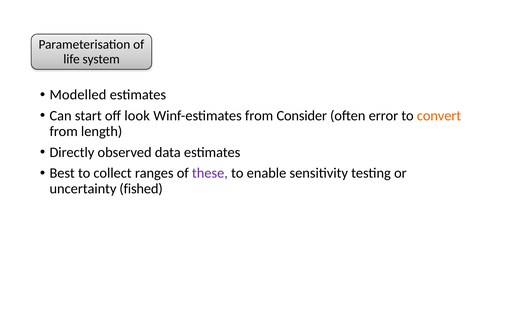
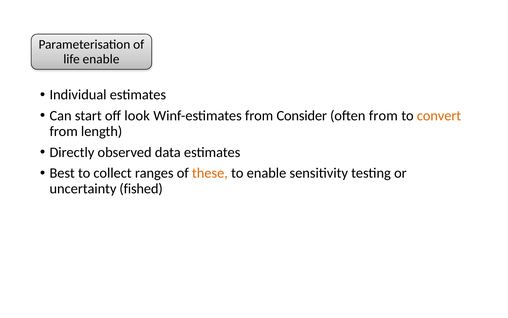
life system: system -> enable (101, 59)
Modelled: Modelled -> Individual (78, 95)
often error: error -> from (383, 116)
these colour: purple -> orange (210, 173)
